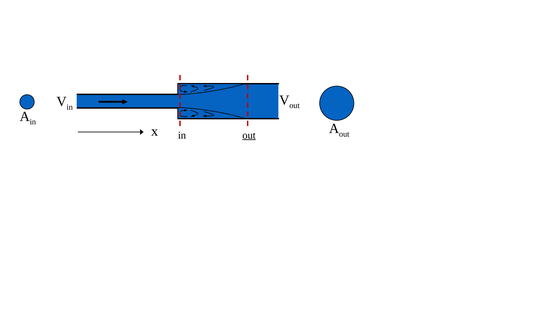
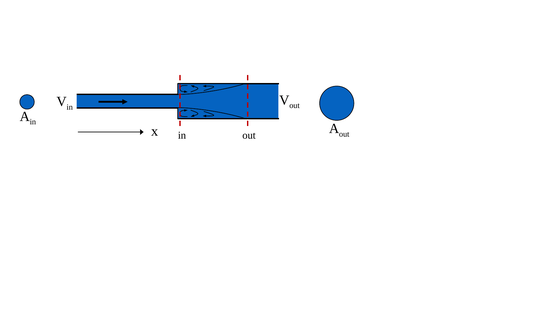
out underline: present -> none (249, 135)
